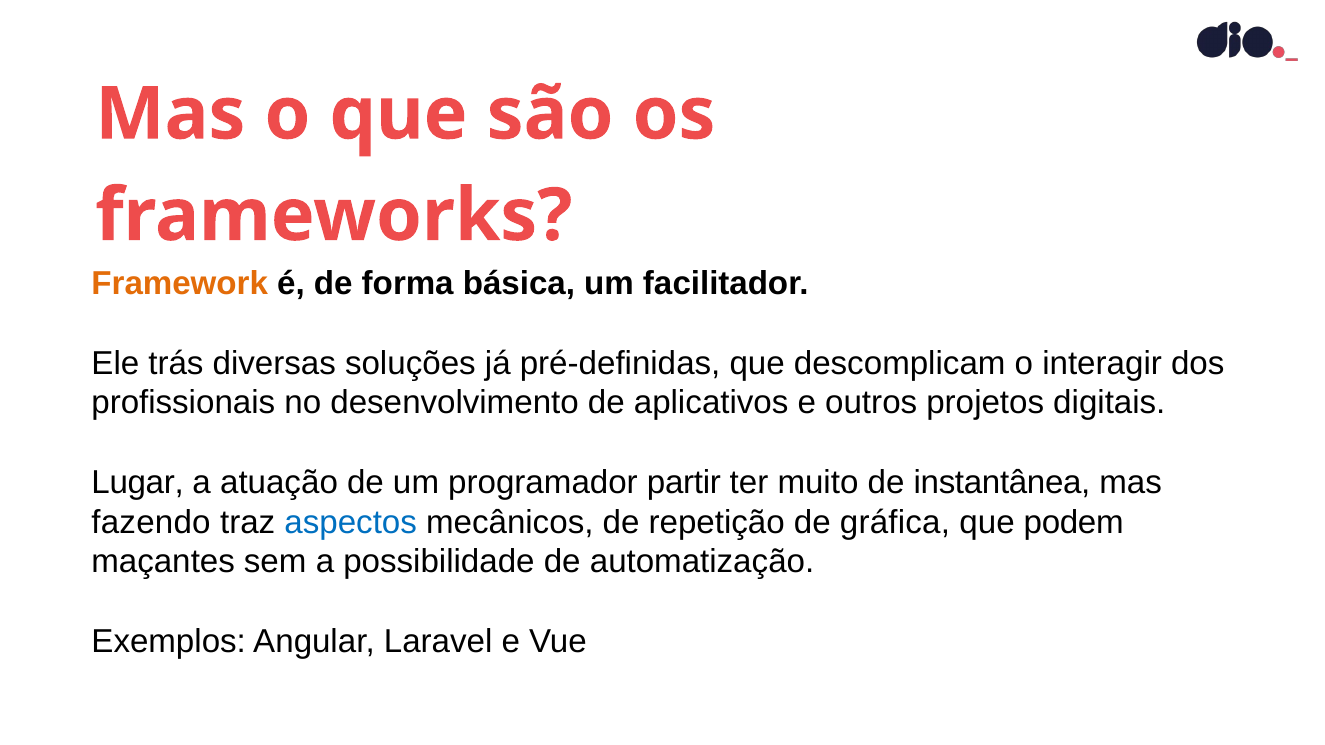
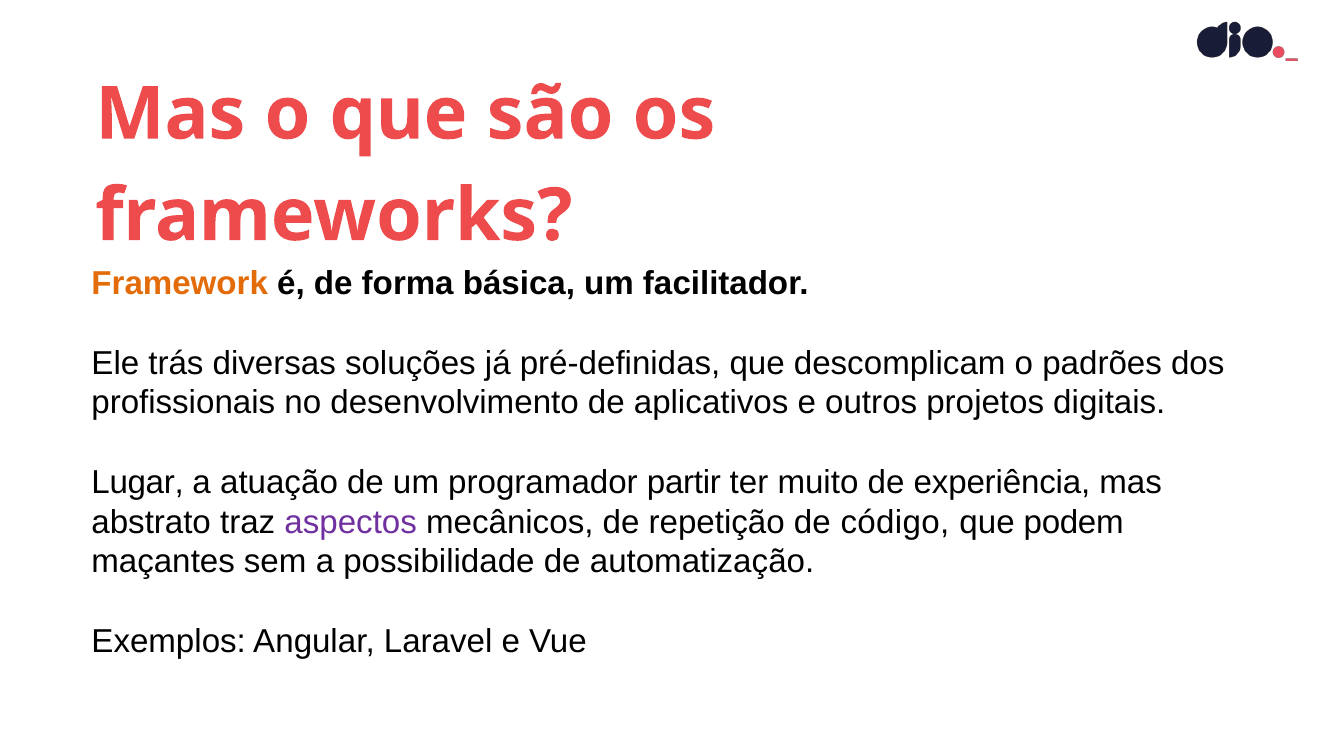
interagir: interagir -> padrões (1102, 363)
instantânea: instantânea -> experiência (1002, 483)
fazendo: fazendo -> abstrato (151, 522)
aspectos colour: blue -> purple (351, 522)
gráfica: gráfica -> código (895, 522)
